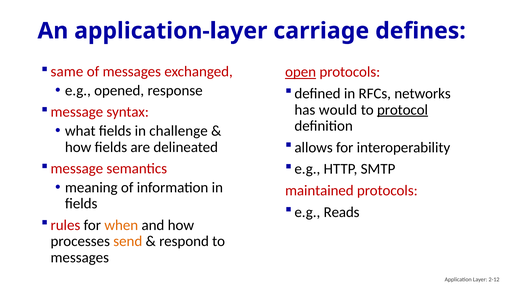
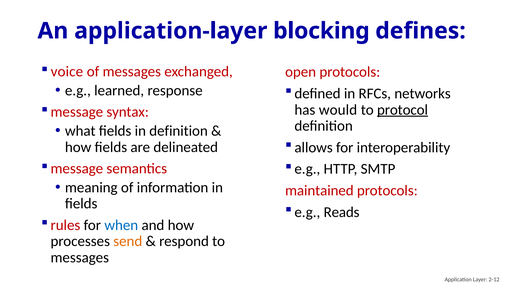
carriage: carriage -> blocking (321, 31)
same: same -> voice (67, 72)
open underline: present -> none (301, 72)
opened: opened -> learned (119, 90)
in challenge: challenge -> definition (179, 131)
when colour: orange -> blue (121, 225)
